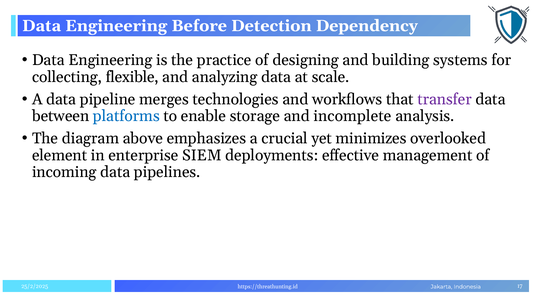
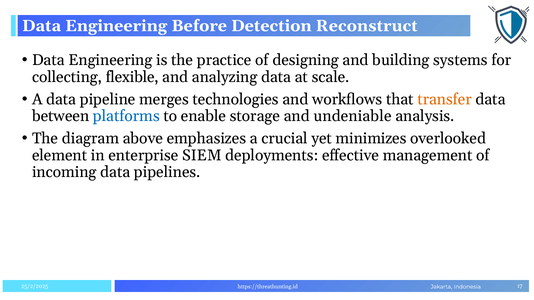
Dependency: Dependency -> Reconstruct (367, 26)
transfer colour: purple -> orange (445, 99)
incomplete: incomplete -> undeniable (352, 116)
